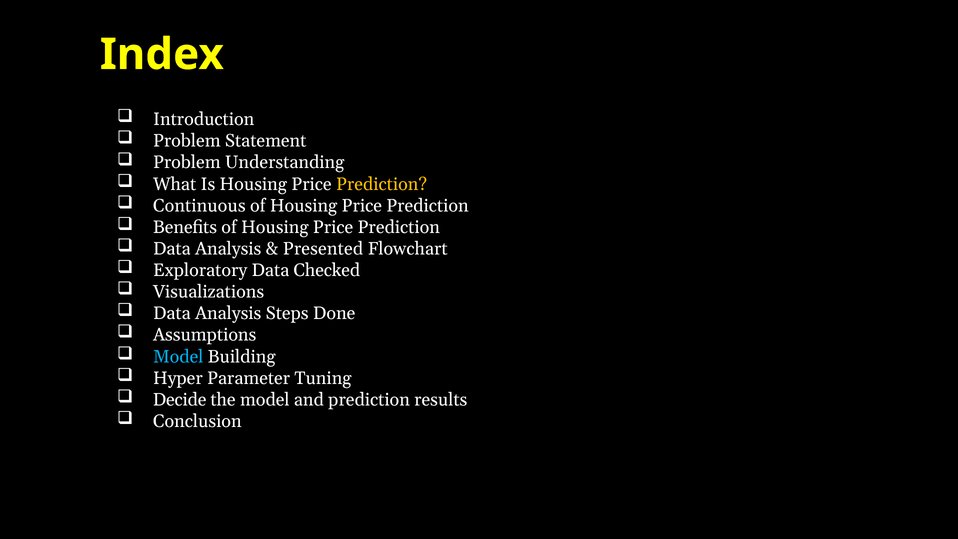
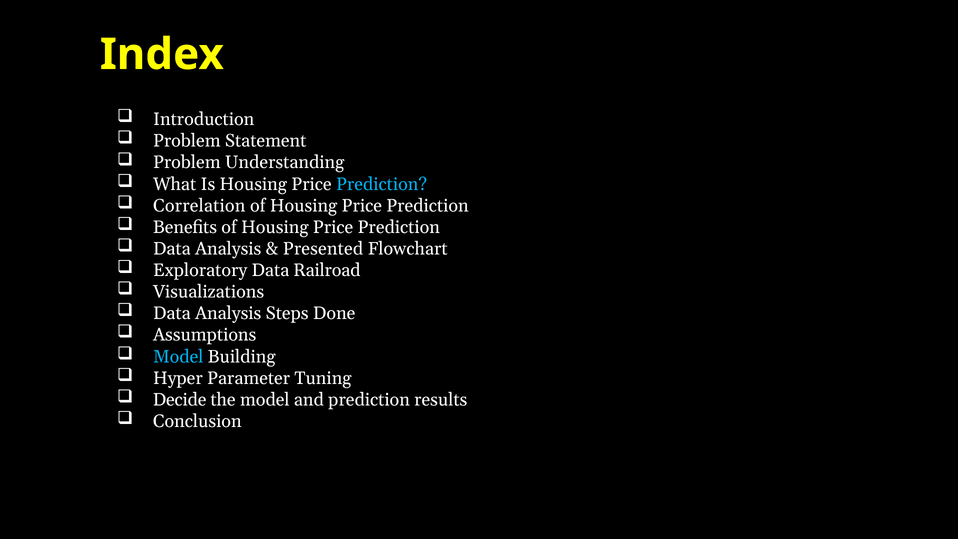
Prediction colour: yellow -> light blue (382, 184)
Continuous: Continuous -> Correlation (199, 206)
Checked: Checked -> Railroad (327, 270)
